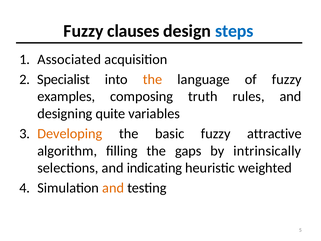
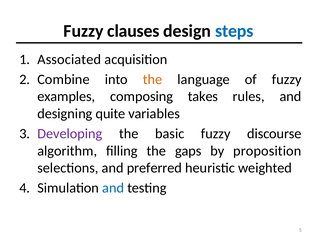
Specialist: Specialist -> Combine (63, 79)
truth: truth -> takes (203, 96)
Developing colour: orange -> purple (70, 134)
attractive: attractive -> discourse (274, 134)
intrinsically: intrinsically -> proposition (267, 151)
indicating: indicating -> preferred (154, 168)
and colour: orange -> blue (113, 188)
